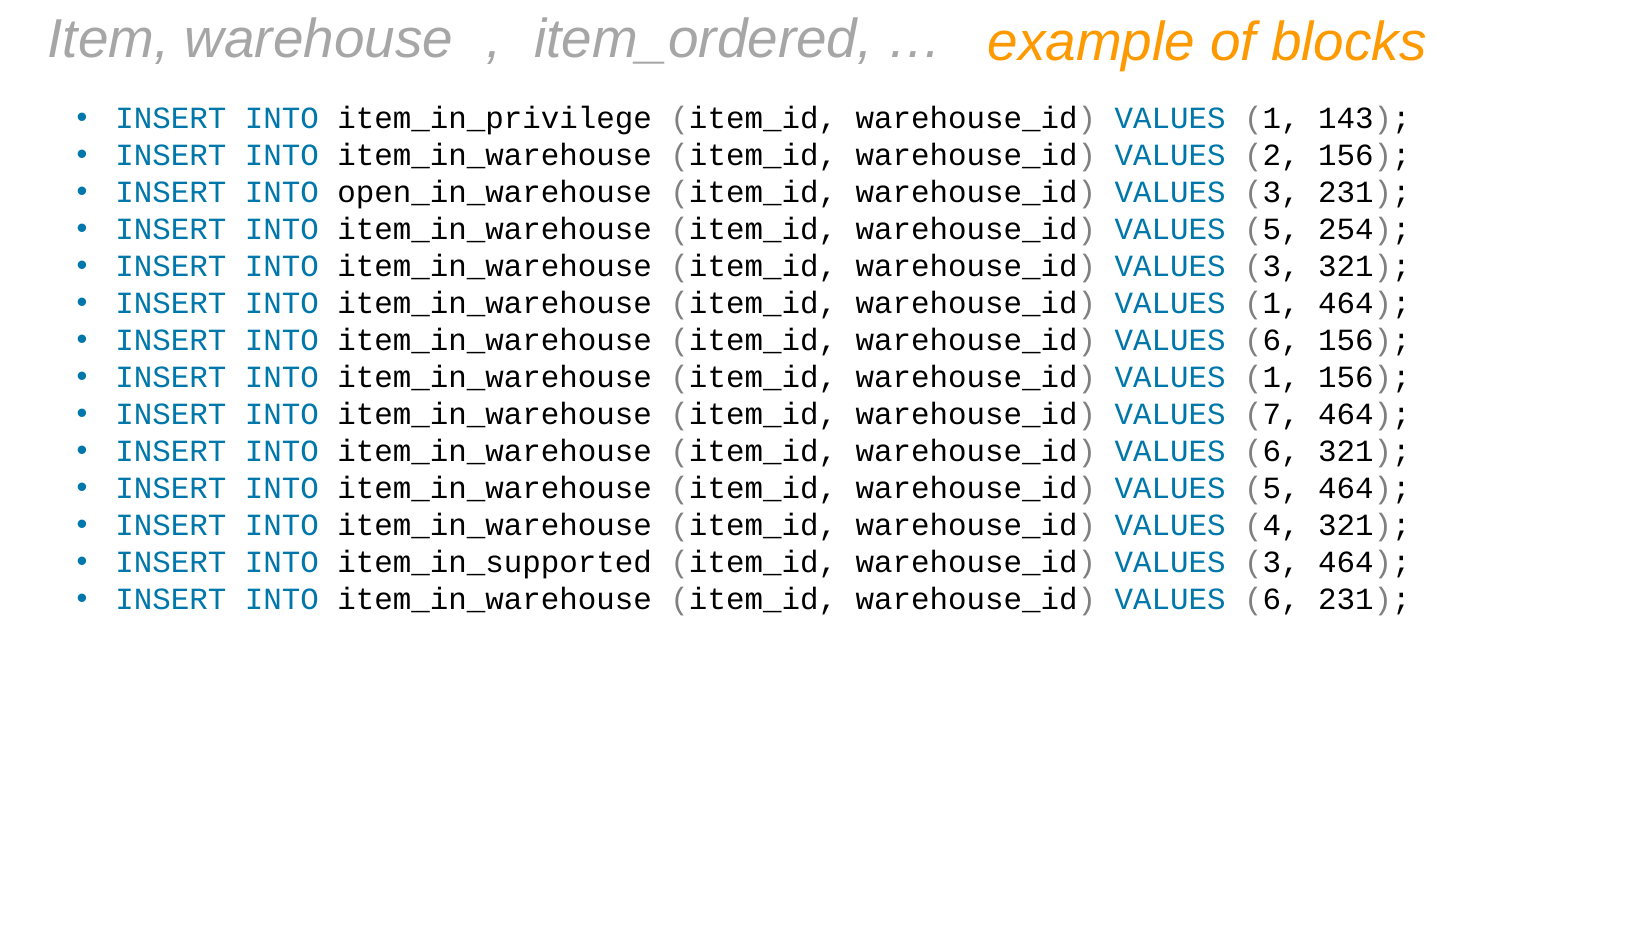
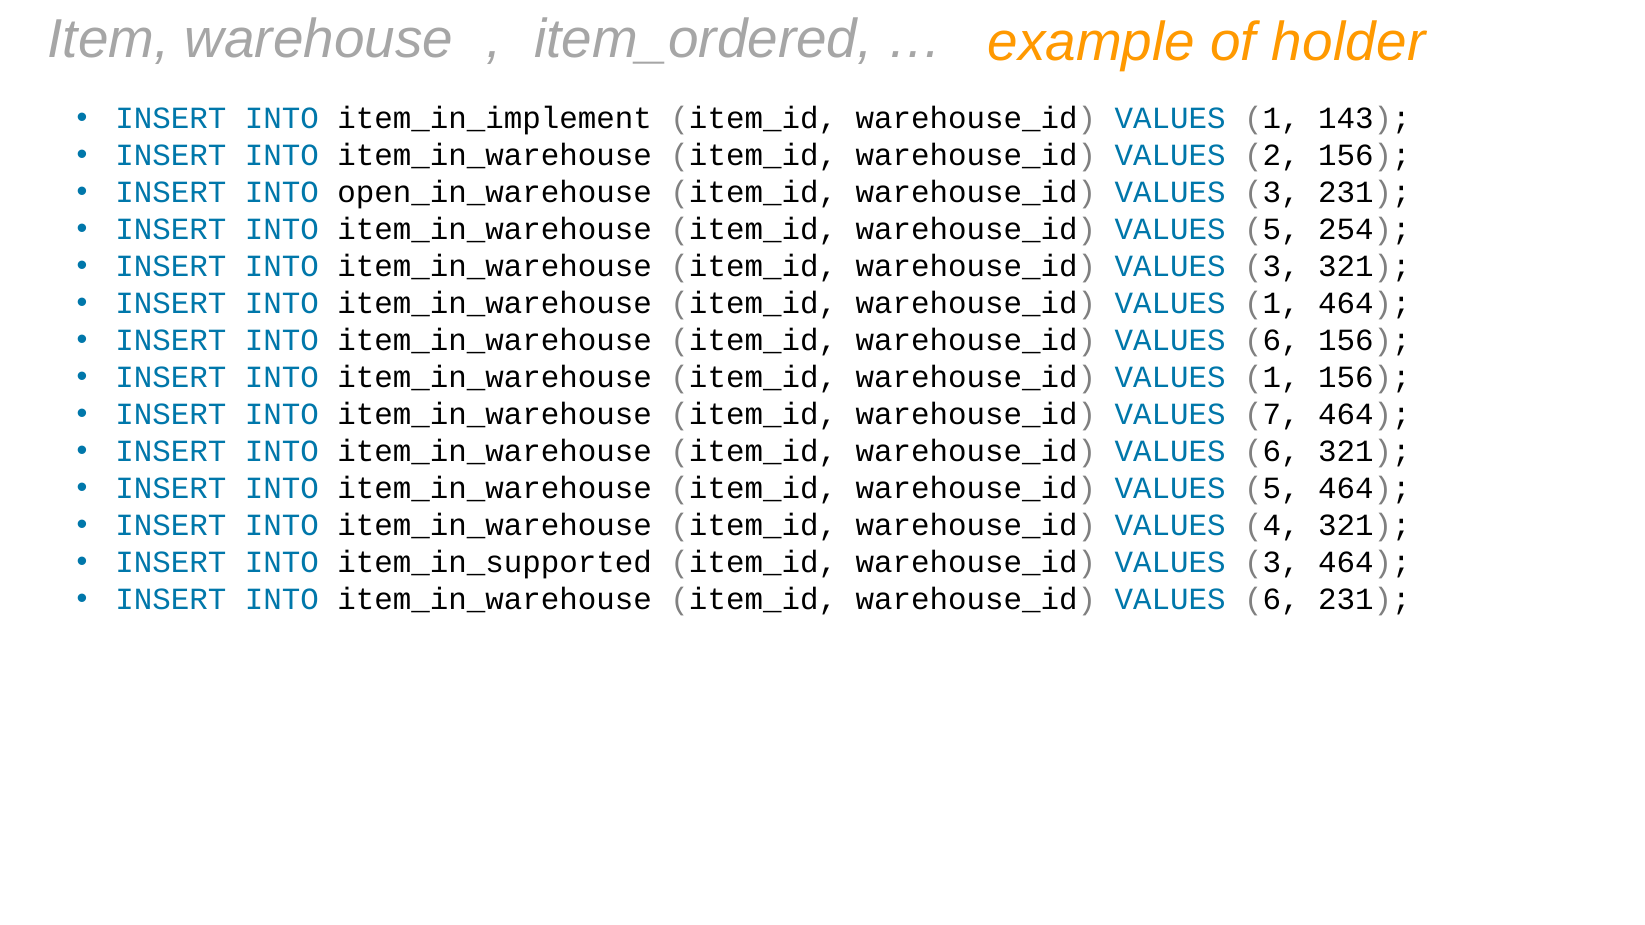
blocks: blocks -> holder (1349, 43)
item_in_privilege: item_in_privilege -> item_in_implement (495, 119)
